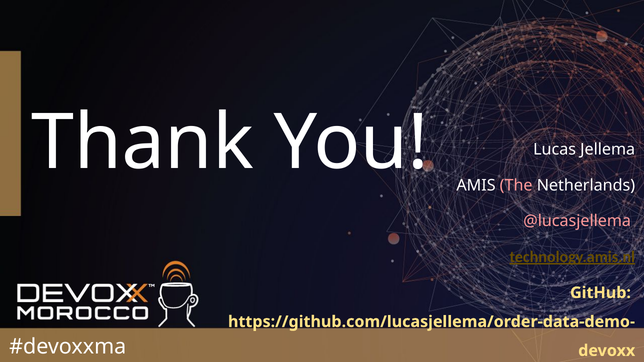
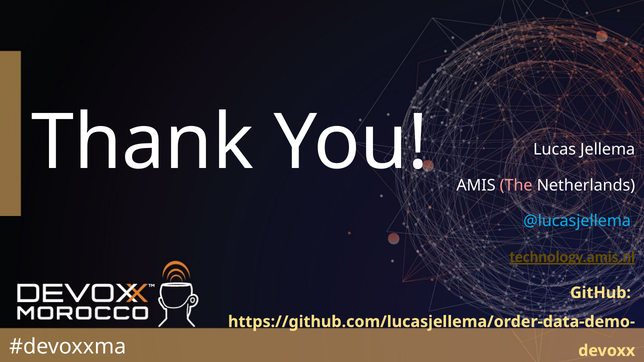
@lucasjellema colour: pink -> light blue (577, 221)
